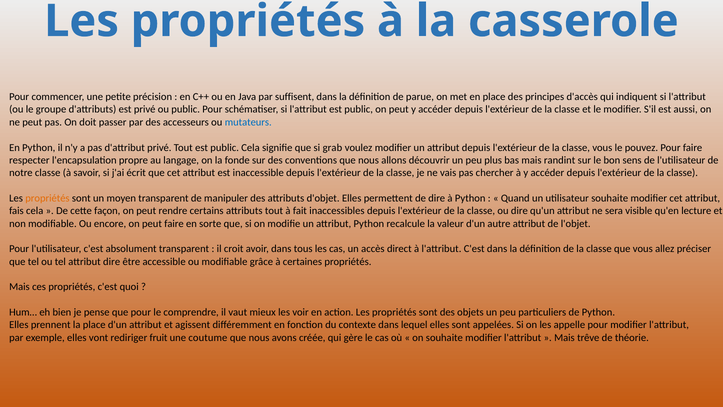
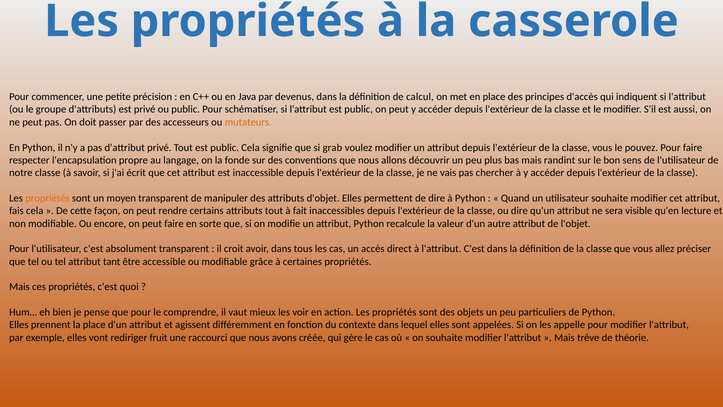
suffisent: suffisent -> devenus (295, 97)
parue: parue -> calcul (420, 97)
mutateurs colour: blue -> orange (248, 122)
attribut dire: dire -> tant (112, 261)
coutume: coutume -> raccourci (208, 337)
